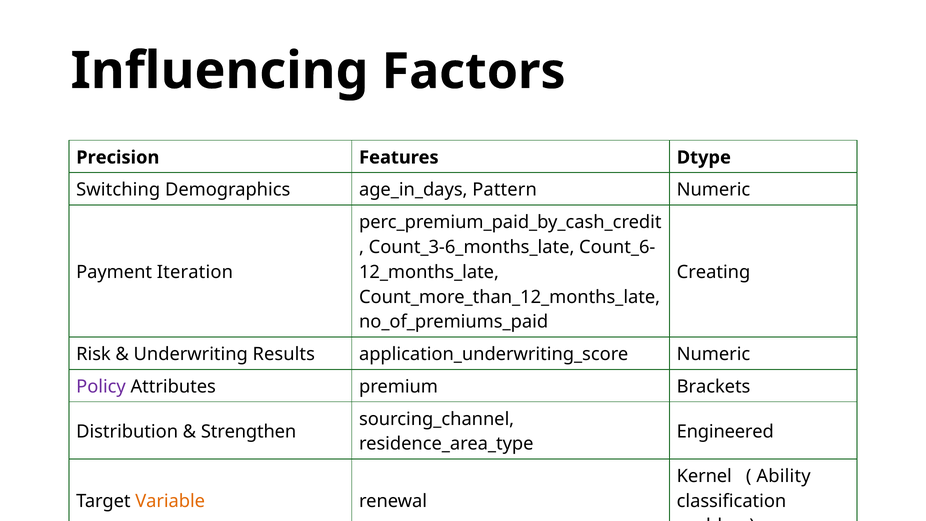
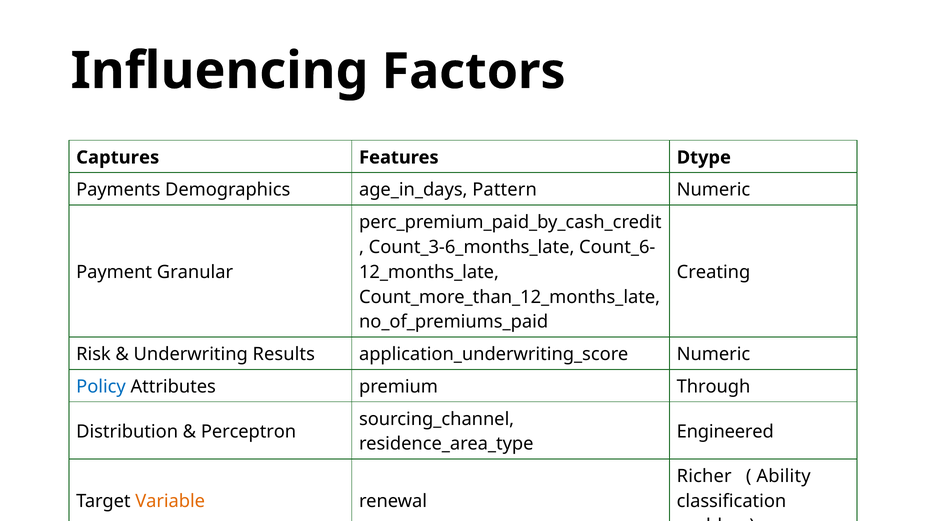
Precision: Precision -> Captures (118, 157)
Switching: Switching -> Payments (118, 190)
Iteration: Iteration -> Granular (195, 272)
Policy colour: purple -> blue (101, 387)
Brackets: Brackets -> Through (714, 387)
Strengthen: Strengthen -> Perceptron (249, 431)
Kernel: Kernel -> Richer (704, 476)
